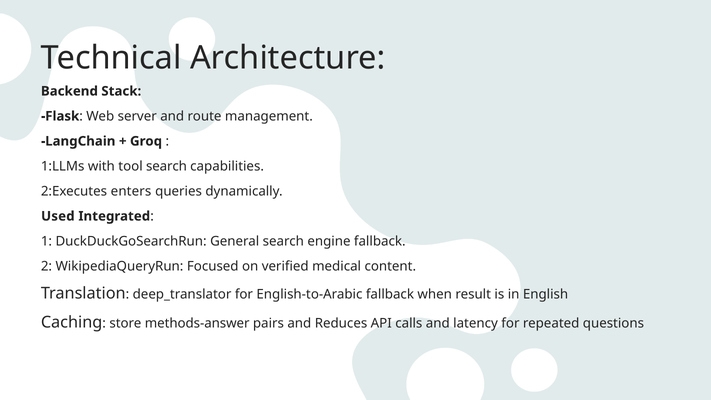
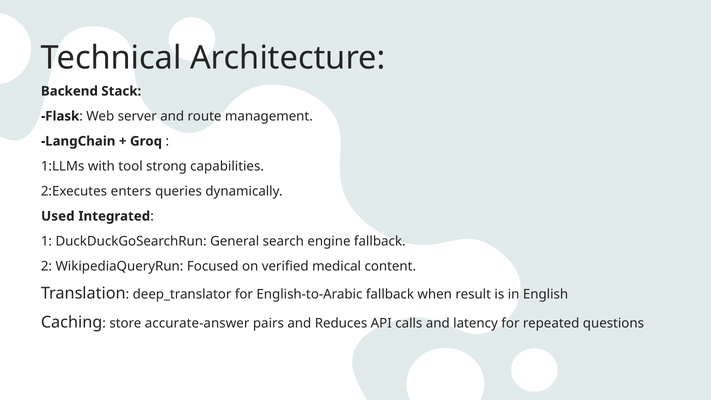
tool search: search -> strong (166, 166)
methods-answer: methods-answer -> accurate-answer (197, 323)
